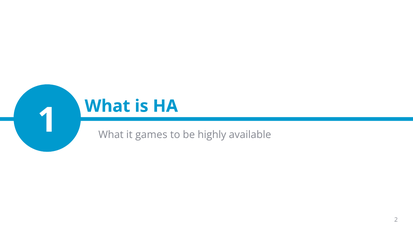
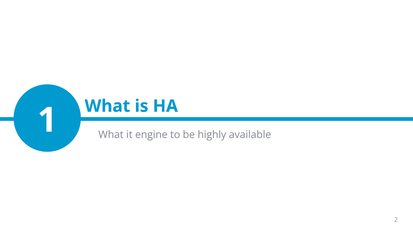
games: games -> engine (151, 134)
